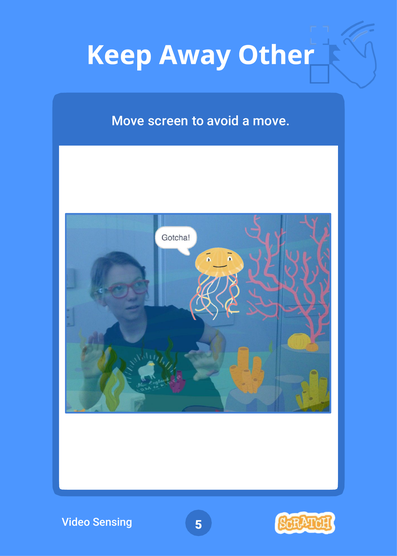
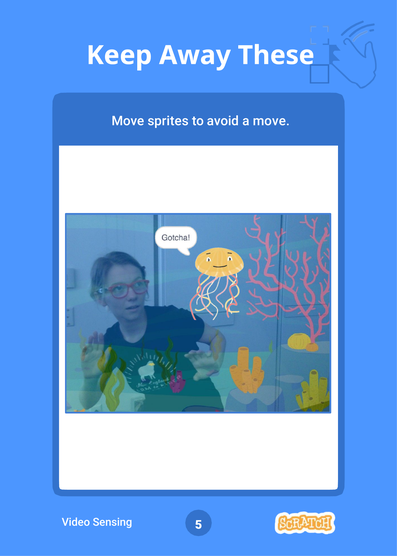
Other: Other -> These (276, 55)
screen: screen -> sprites (168, 121)
